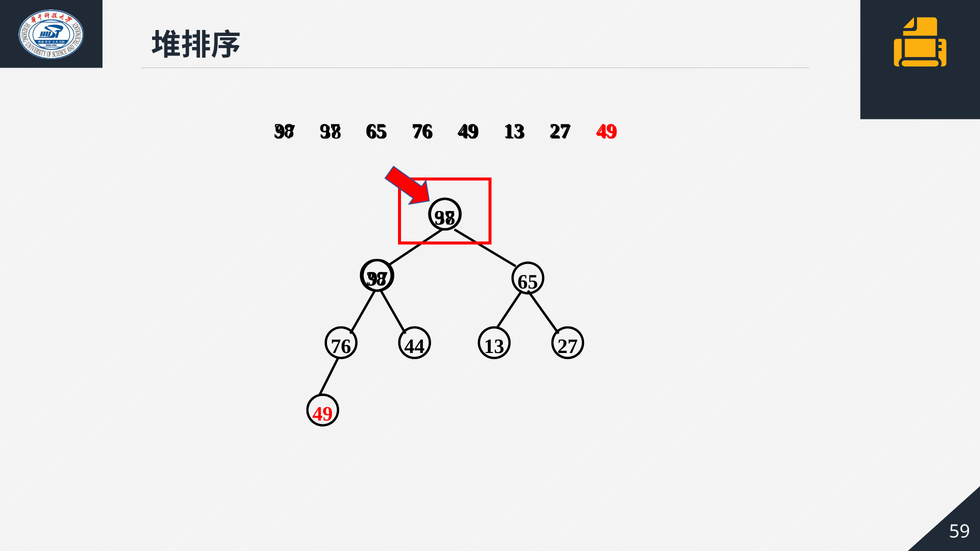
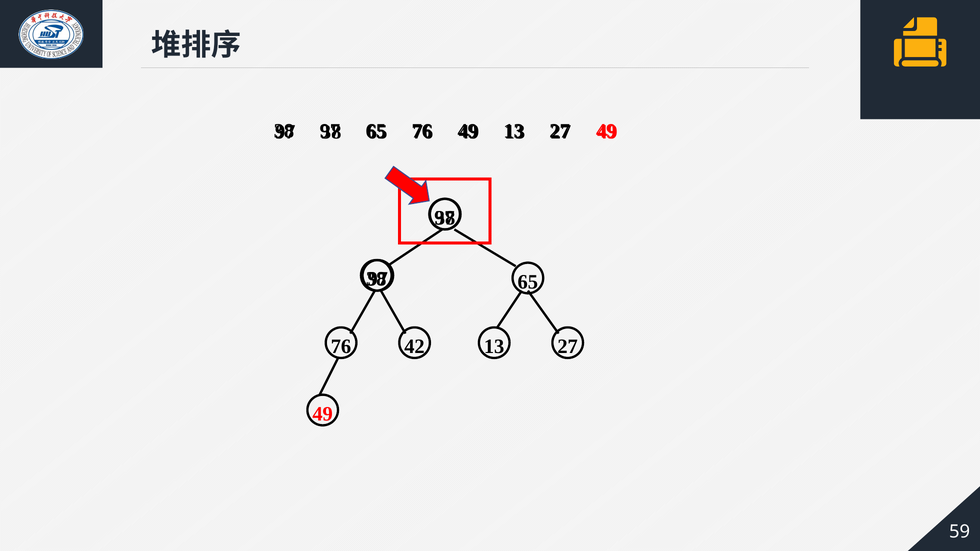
44: 44 -> 42 (415, 347)
